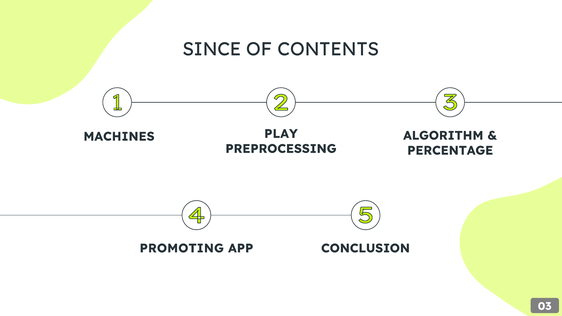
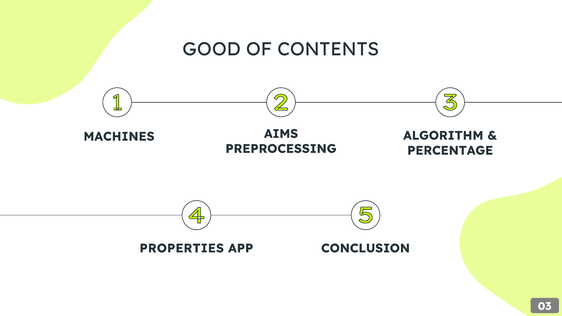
SINCE: SINCE -> GOOD (212, 49)
PLAY: PLAY -> AIMS (281, 134)
PROMOTING: PROMOTING -> PROPERTIES (182, 248)
